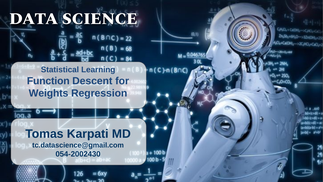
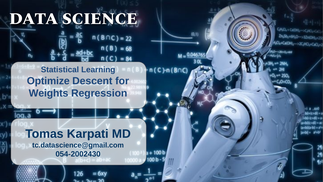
Function: Function -> Optimize (48, 81)
